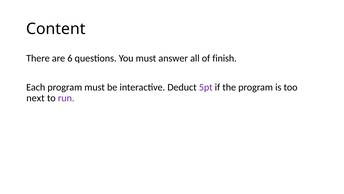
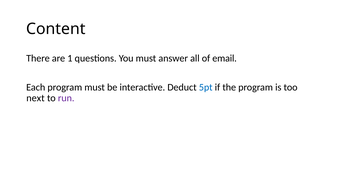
6: 6 -> 1 (70, 58)
finish: finish -> email (225, 58)
5pt colour: purple -> blue (206, 87)
